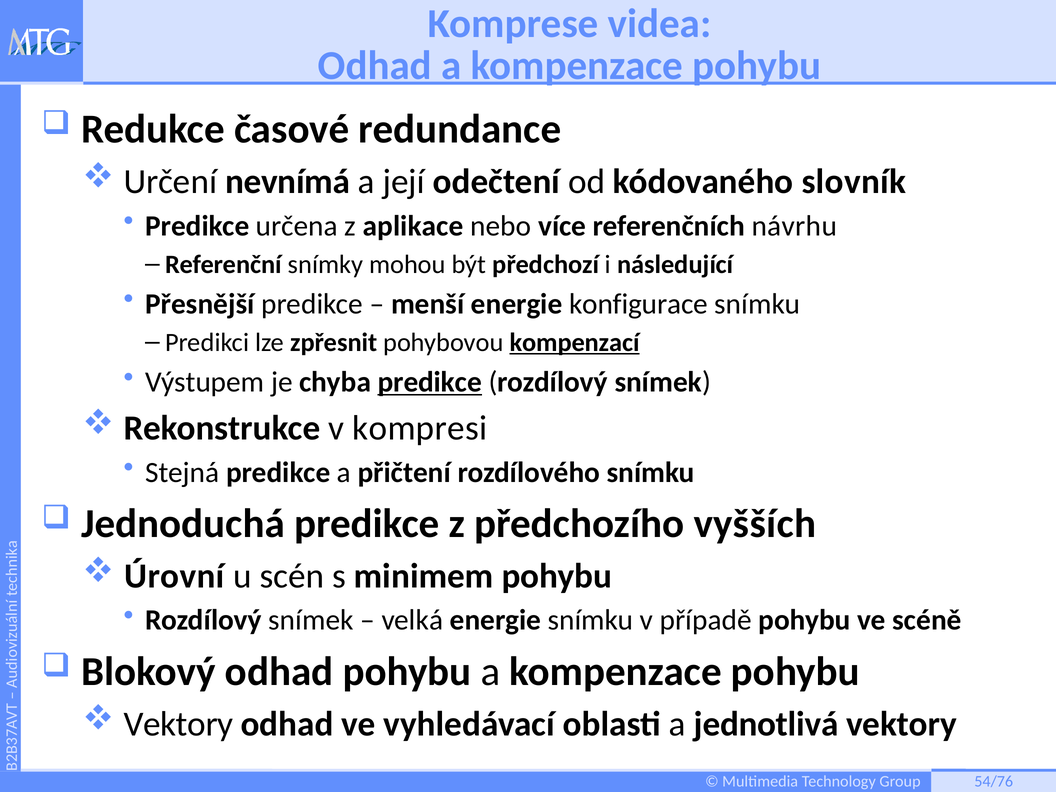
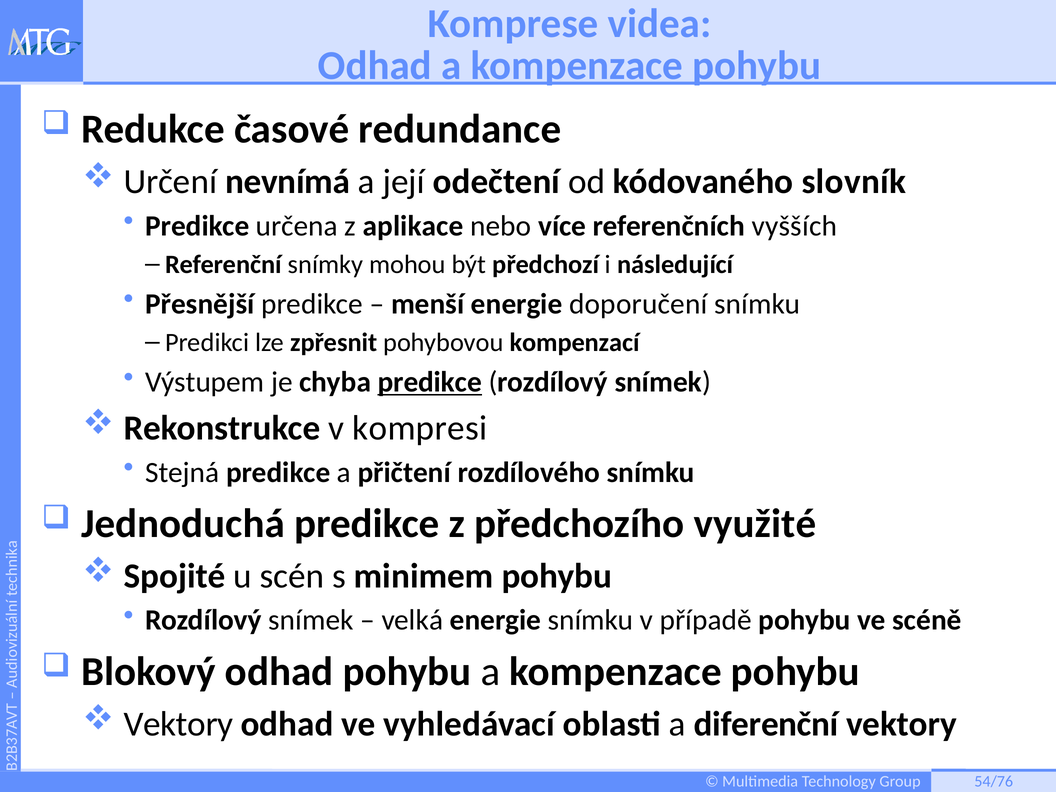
návrhu: návrhu -> vyšších (794, 226)
konfigurace: konfigurace -> doporučení (638, 304)
kompenzací underline: present -> none (575, 343)
vyšších: vyšších -> využité (755, 524)
Úrovní: Úrovní -> Spojité (175, 576)
jednotlivá: jednotlivá -> diferenční (766, 724)
